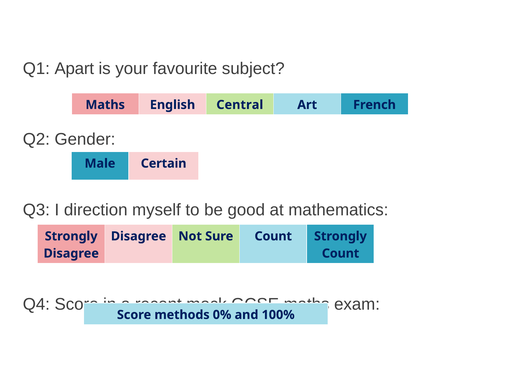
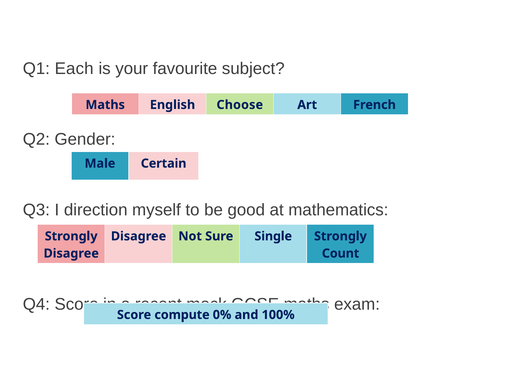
Apart: Apart -> Each (74, 68)
Central: Central -> Choose (240, 105)
Sure Count: Count -> Single (273, 236)
methods: methods -> compute (182, 315)
